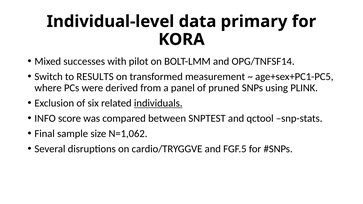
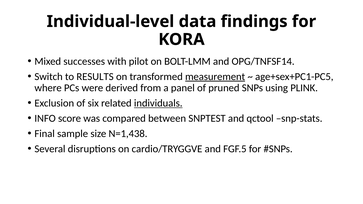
primary: primary -> findings (254, 22)
measurement underline: none -> present (215, 77)
N=1,062: N=1,062 -> N=1,438 (128, 134)
